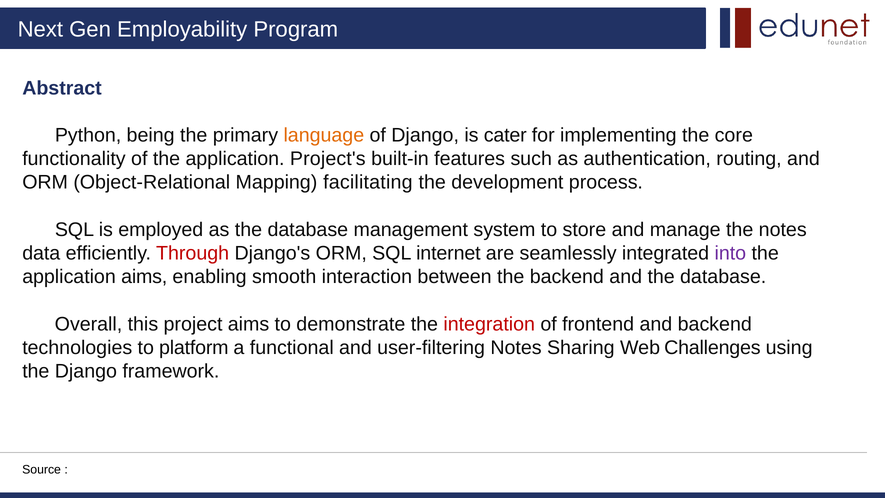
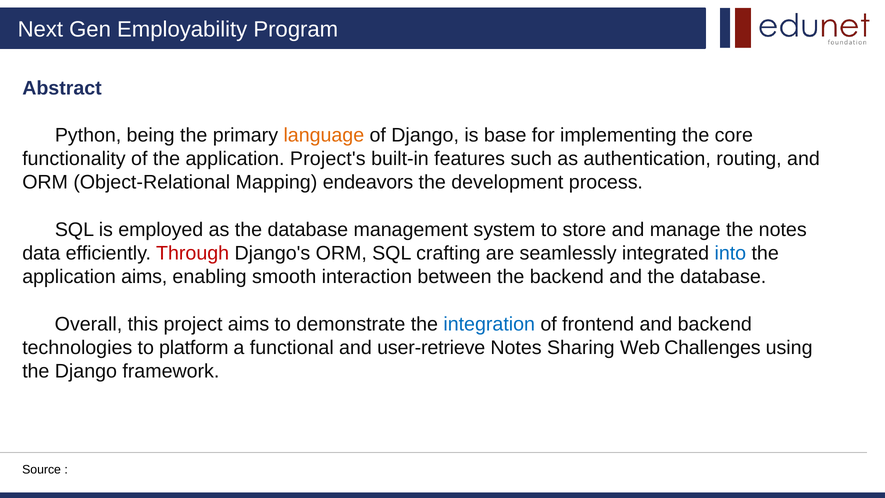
cater: cater -> base (505, 135)
facilitating: facilitating -> endeavors (368, 182)
internet: internet -> crafting (448, 253)
into colour: purple -> blue (730, 253)
integration colour: red -> blue (489, 324)
user-filtering: user-filtering -> user-retrieve (431, 348)
